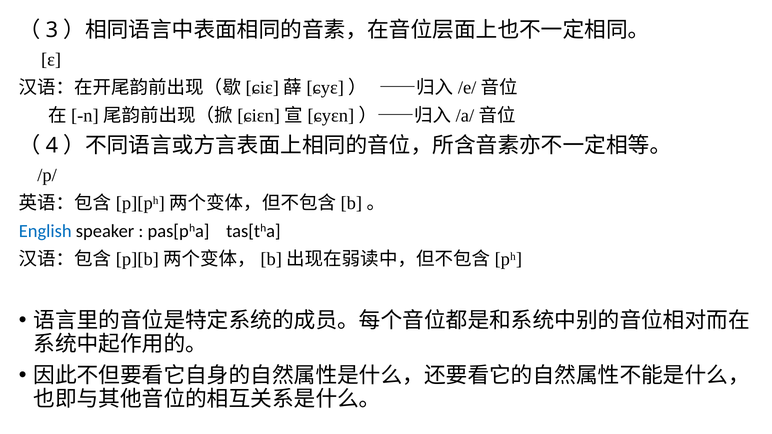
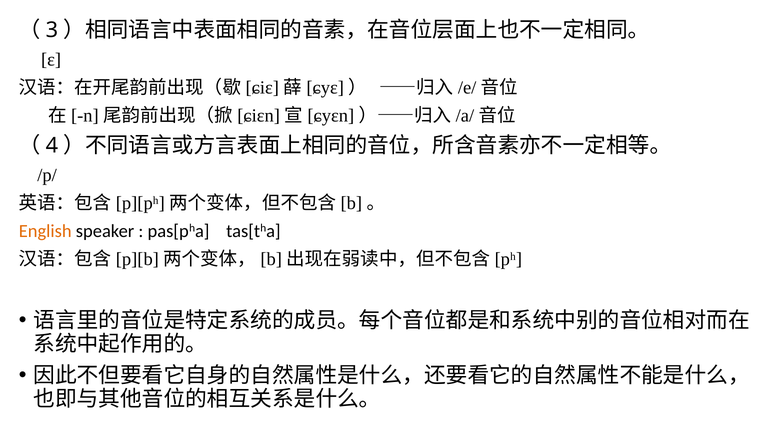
English colour: blue -> orange (45, 231)
